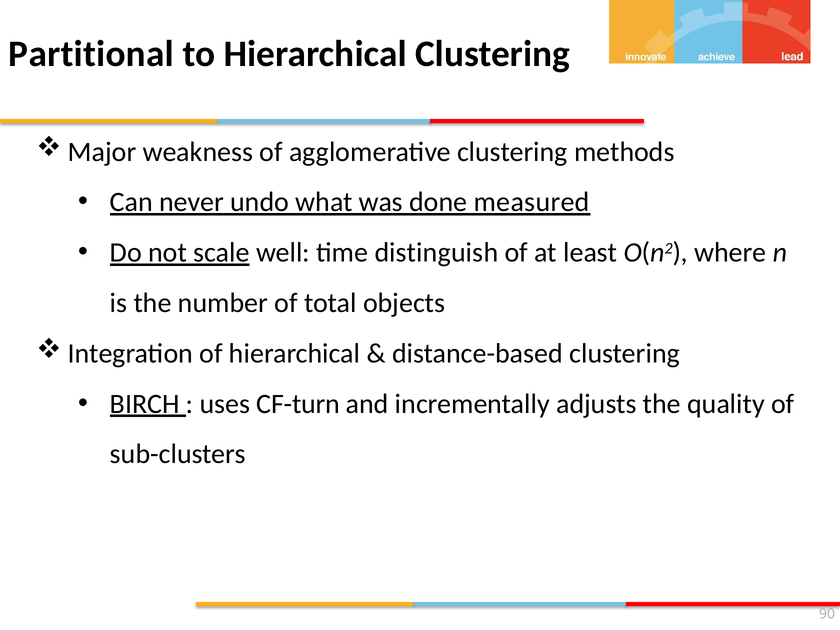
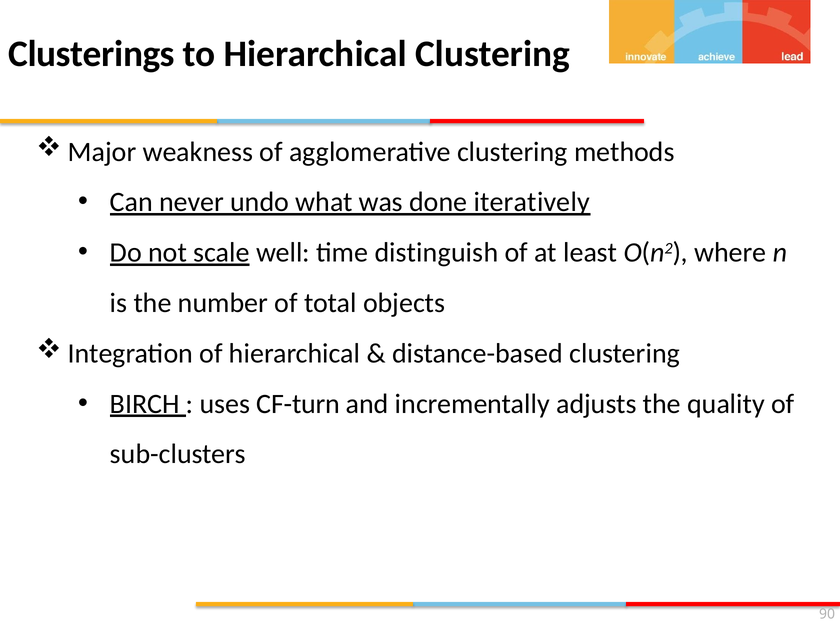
Partitional: Partitional -> Clusterings (91, 54)
measured: measured -> iteratively (532, 202)
